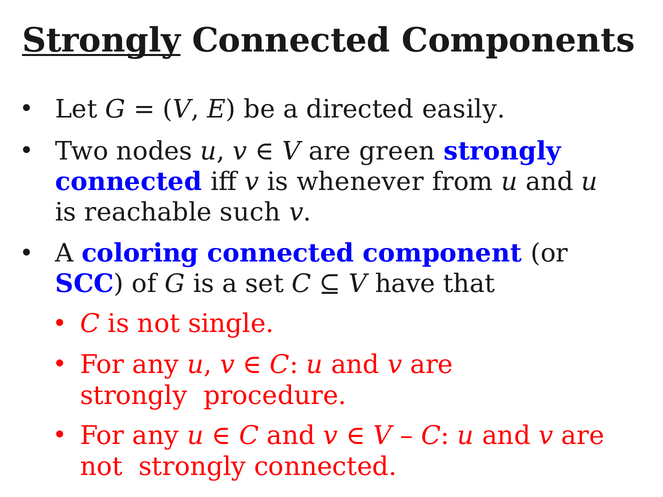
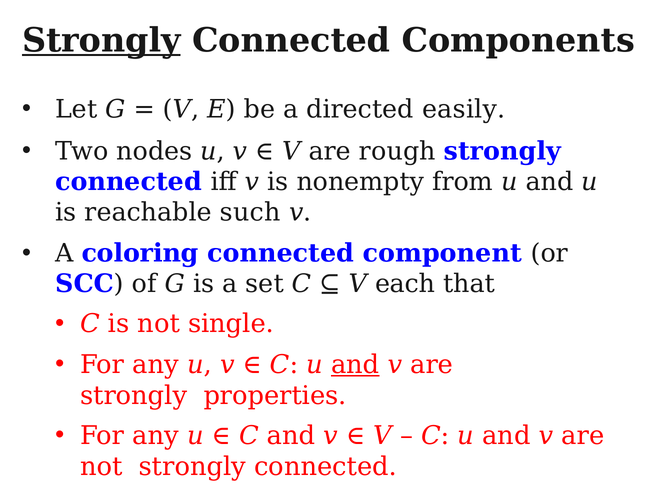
green: green -> rough (397, 151)
whenever: whenever -> nonempty (360, 182)
have: have -> each (405, 284)
and underline: none -> present (355, 365)
procedure: procedure -> properties (275, 396)
